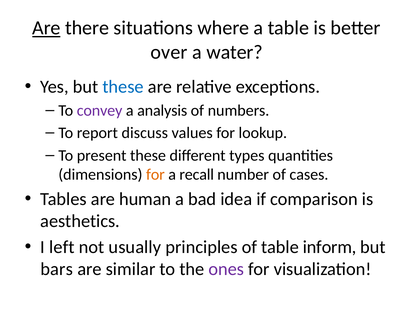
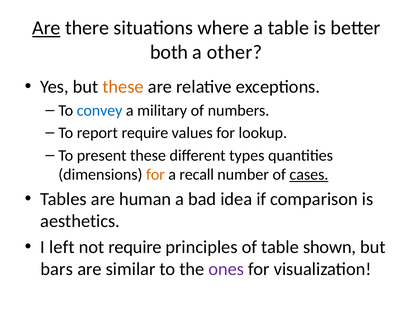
over: over -> both (169, 52)
water: water -> other (234, 52)
these colour: blue -> orange (123, 87)
convey colour: purple -> blue (100, 110)
analysis: analysis -> military (162, 110)
report discuss: discuss -> require (145, 133)
cases underline: none -> present (309, 174)
not usually: usually -> require (135, 247)
inform: inform -> shown (330, 247)
